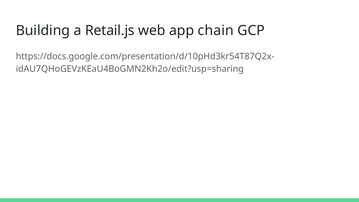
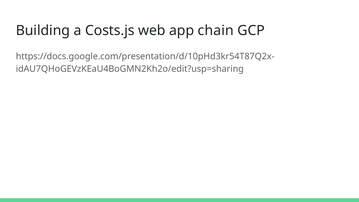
Retail.js: Retail.js -> Costs.js (110, 30)
